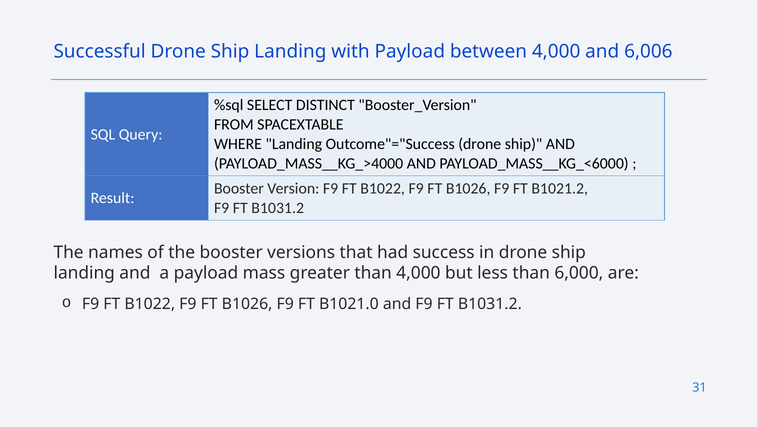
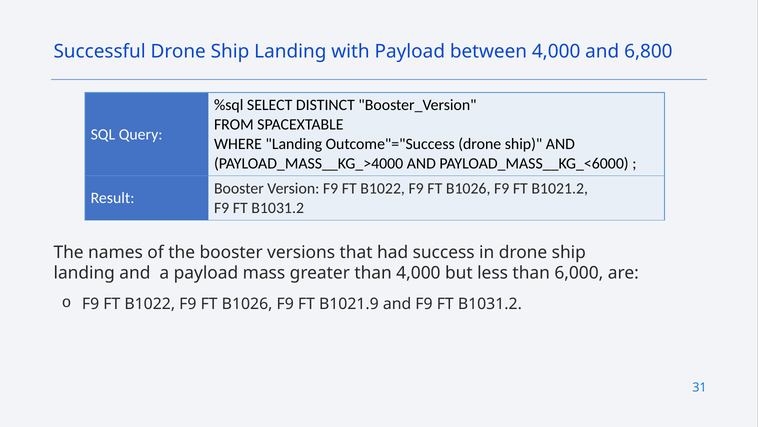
6,006: 6,006 -> 6,800 (648, 51)
B1021.0: B1021.0 -> B1021.9 (349, 304)
